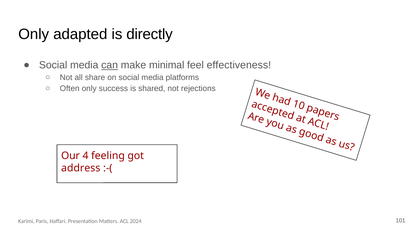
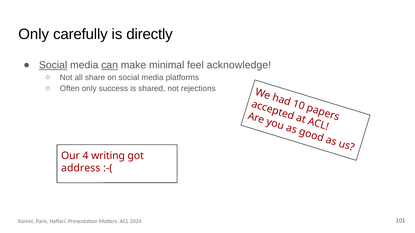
adapted: adapted -> carefully (80, 34)
Social underline: none -> present (53, 65)
effectiveness: effectiveness -> acknowledge (239, 65)
feeling: feeling -> writing (108, 156)
